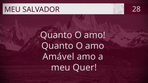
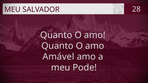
Quer: Quer -> Pode (85, 68)
